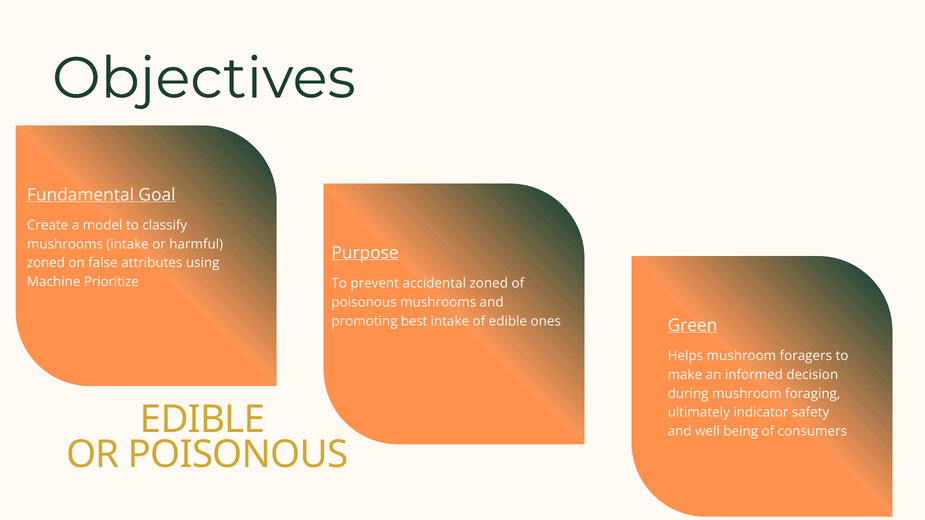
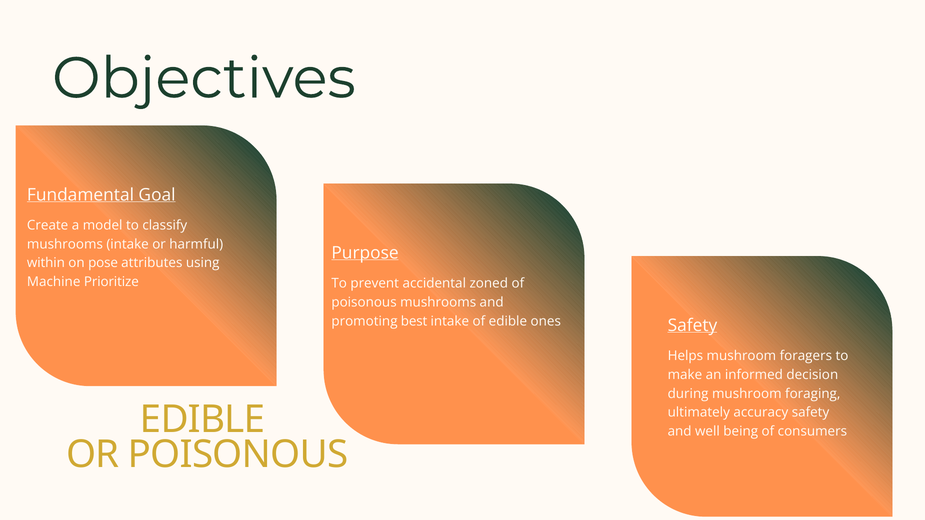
zoned: zoned -> within (46, 263)
false: false -> pose (103, 263)
Green: Green -> Safety (692, 326)
indicator: indicator -> accuracy (761, 413)
